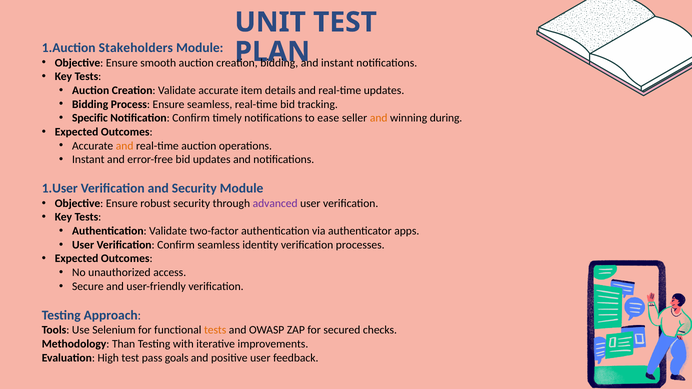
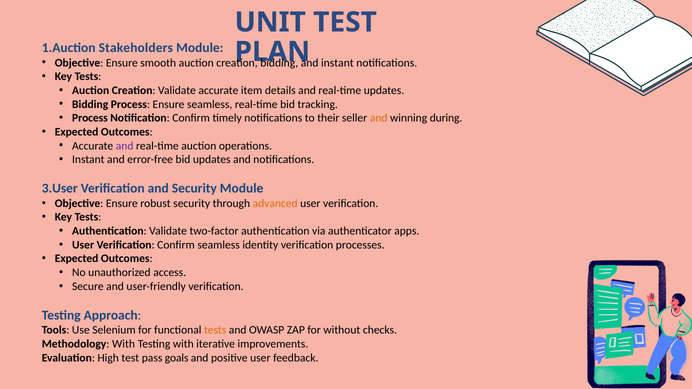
Specific: Specific -> Process (90, 118)
ease: ease -> their (328, 118)
and colour: orange -> purple (125, 146)
1.User: 1.User -> 3.User (60, 189)
advanced colour: purple -> orange (275, 203)
secured: secured -> without (342, 330)
Methodology Than: Than -> With (124, 344)
